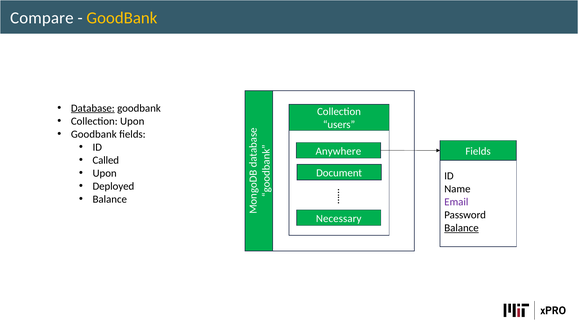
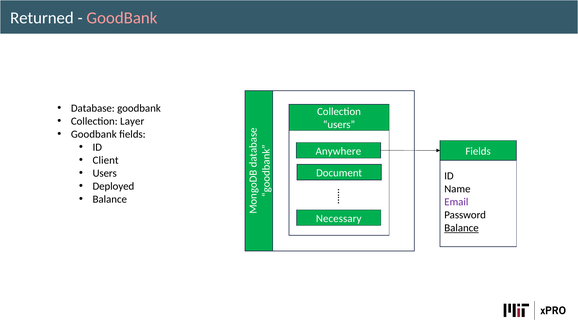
Compare: Compare -> Returned (42, 18)
GoodBank colour: yellow -> pink (122, 18)
Database underline: present -> none (93, 108)
Collection Upon: Upon -> Layer (132, 121)
Called: Called -> Client (106, 160)
Upon: Upon -> Users (105, 173)
